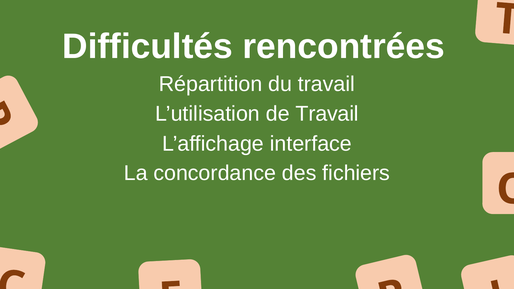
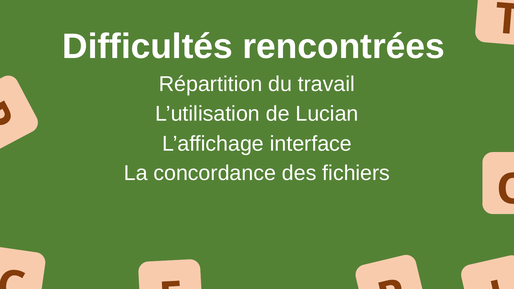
de Travail: Travail -> Lucian (327, 114)
